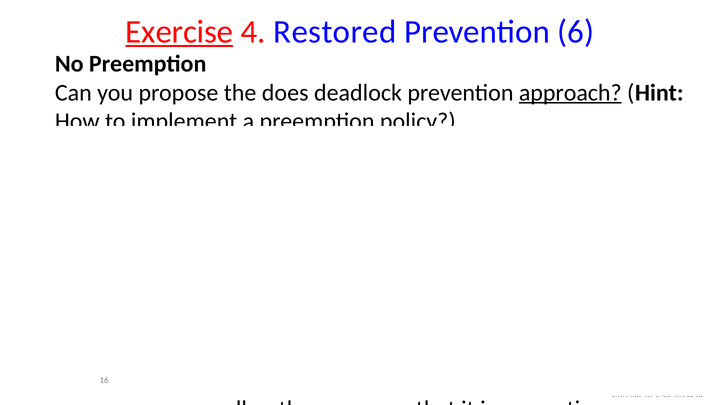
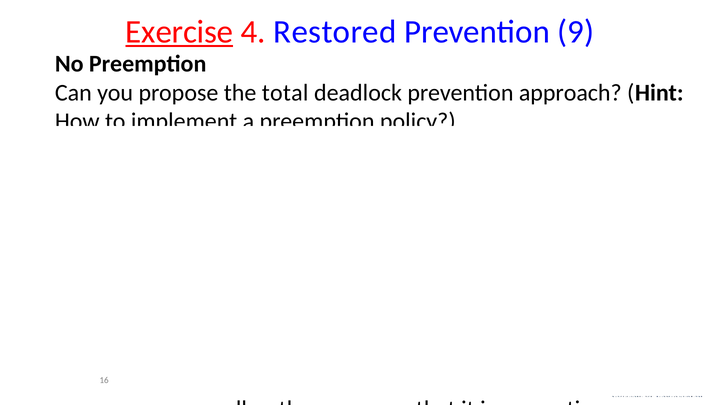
6: 6 -> 9 (576, 32)
does: does -> total (285, 93)
approach underline: present -> none (570, 93)
